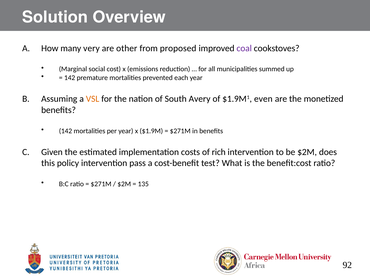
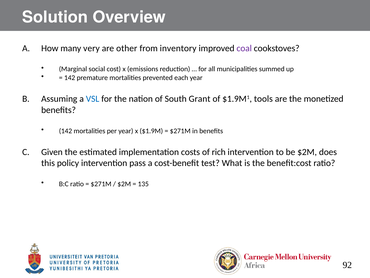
proposed: proposed -> inventory (178, 48)
VSL colour: orange -> blue (93, 99)
Avery: Avery -> Grant (200, 99)
even: even -> tools (263, 99)
